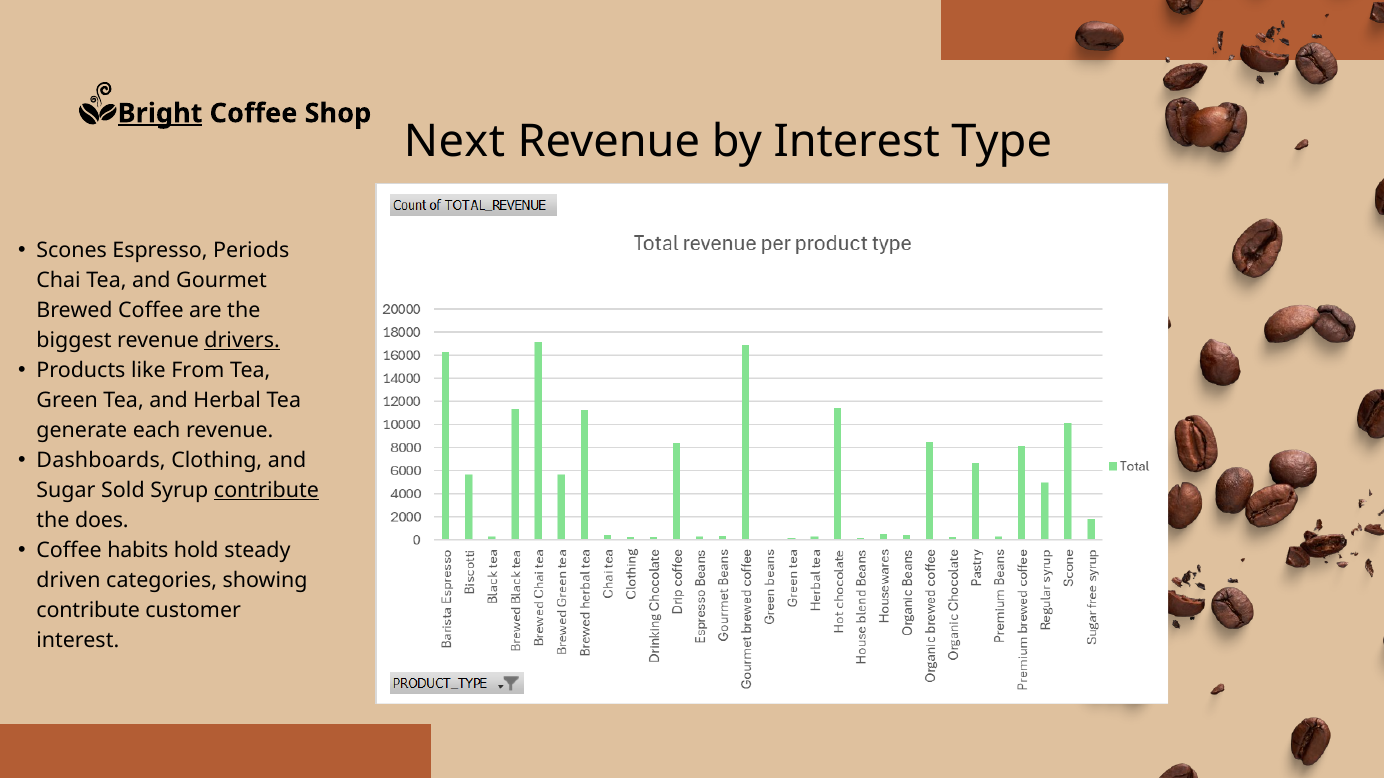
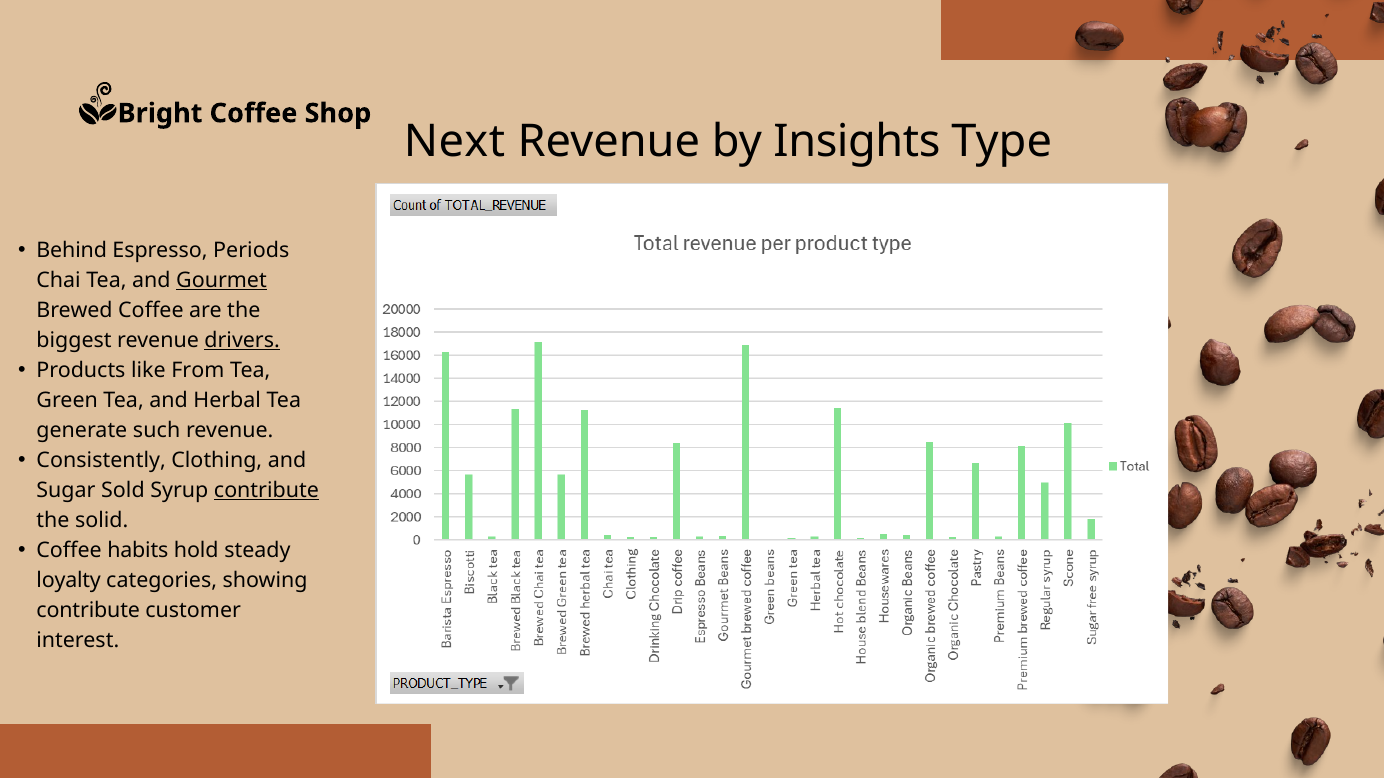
Bright underline: present -> none (160, 113)
by Interest: Interest -> Insights (857, 142)
Scones: Scones -> Behind (72, 251)
Gourmet underline: none -> present (221, 281)
each: each -> such (157, 431)
Dashboards: Dashboards -> Consistently (101, 461)
does: does -> solid (102, 521)
driven: driven -> loyalty (69, 581)
